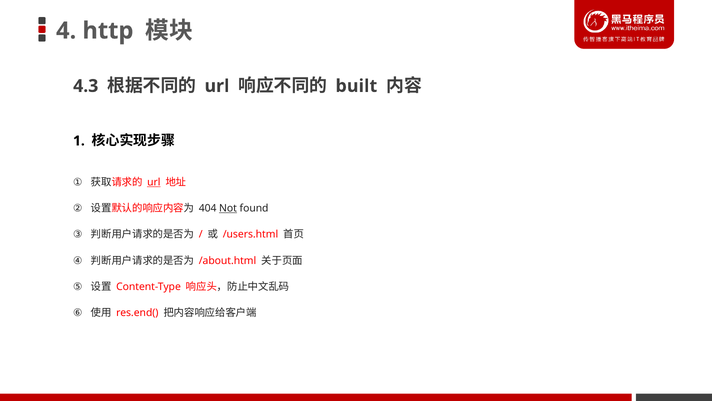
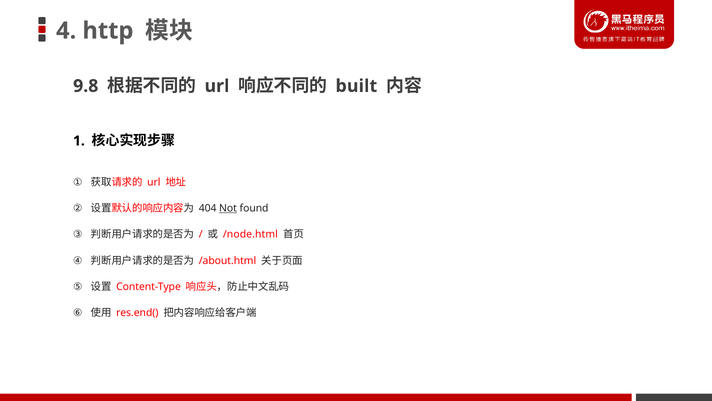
4.3: 4.3 -> 9.8 (86, 86)
url underline: present -> none (154, 182)
/users.html: /users.html -> /node.html (250, 234)
